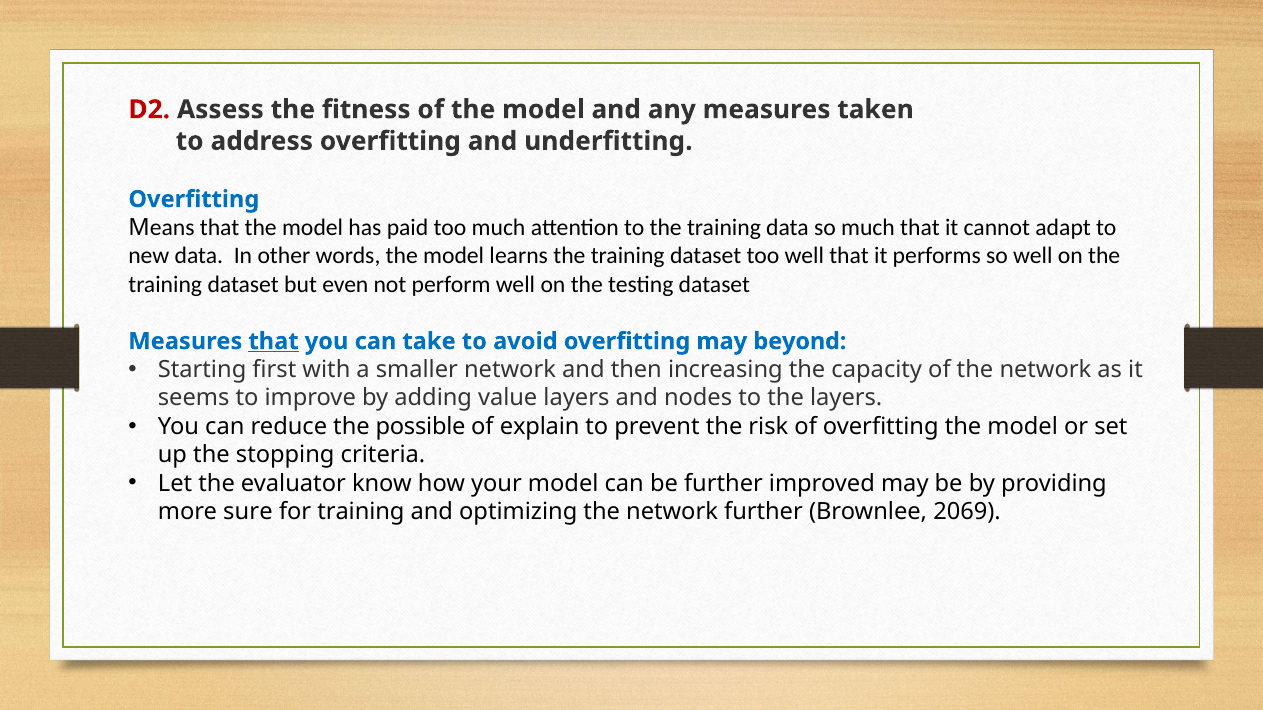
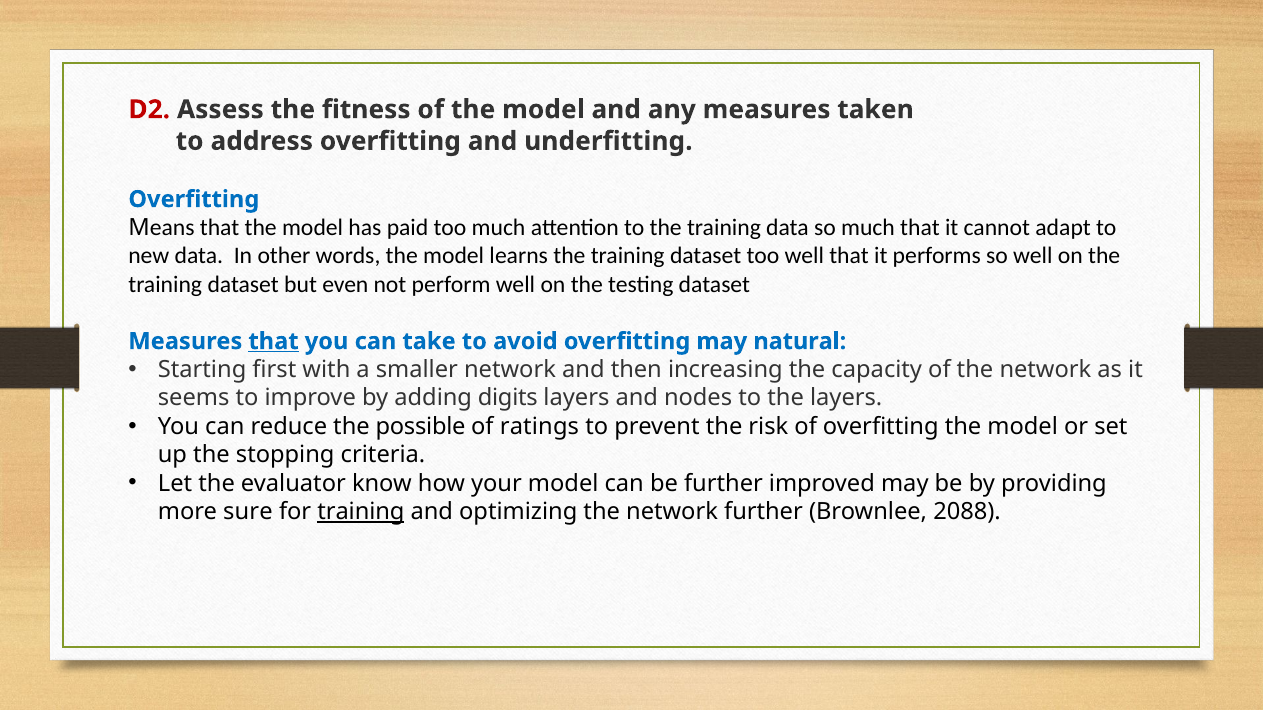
beyond: beyond -> natural (800, 342)
value: value -> digits (508, 398)
explain: explain -> ratings (539, 427)
training underline: none -> present (361, 512)
2069: 2069 -> 2088 (967, 512)
